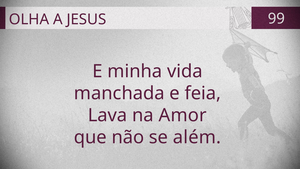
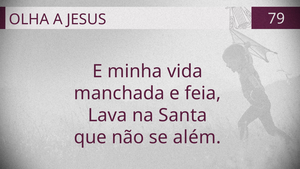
99: 99 -> 79 (276, 19)
Amor: Amor -> Santa (183, 115)
